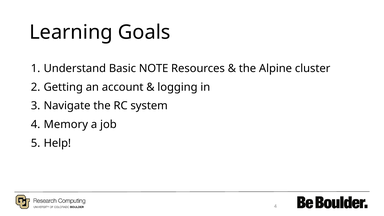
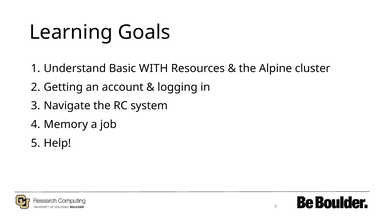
NOTE: NOTE -> WITH (154, 68)
